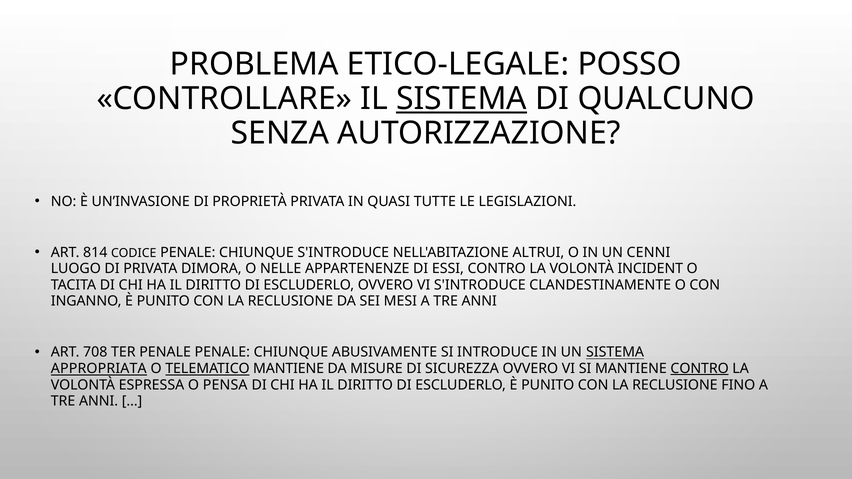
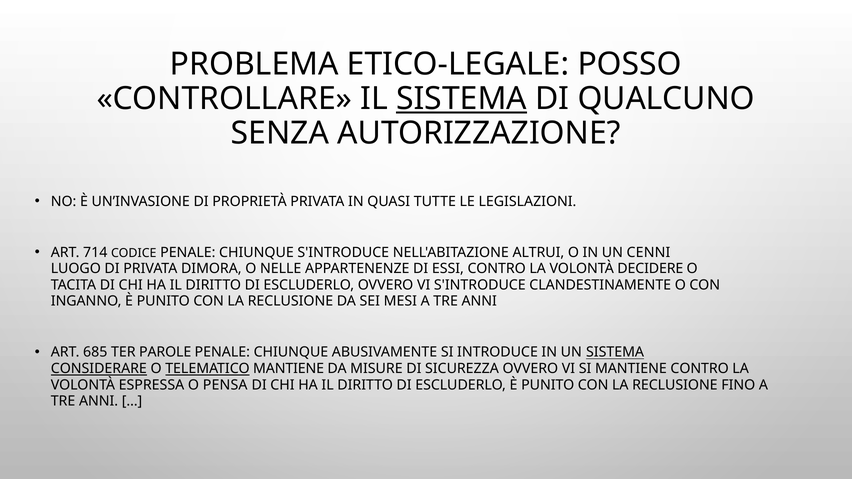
814: 814 -> 714 (95, 252)
INCIDENT: INCIDENT -> DECIDERE (650, 269)
708: 708 -> 685 (95, 352)
TER PENALE: PENALE -> PAROLE (165, 352)
APPROPRIATA: APPROPRIATA -> CONSIDERARE (99, 369)
CONTRO underline: present -> none (700, 369)
